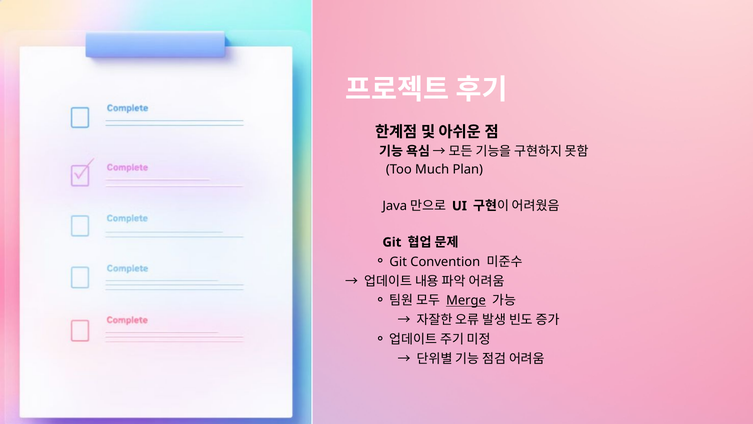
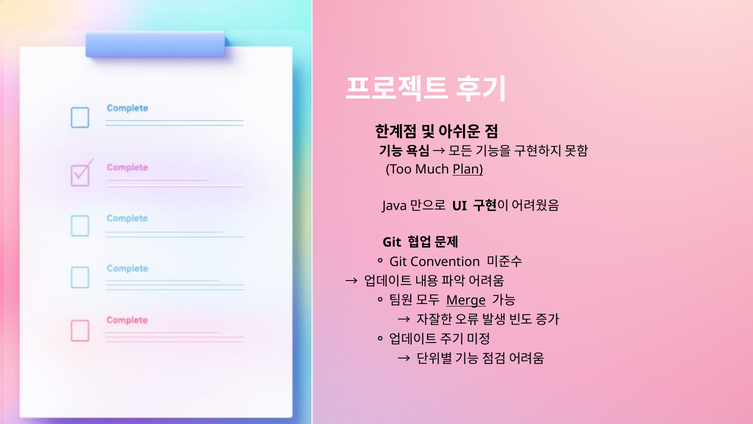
Plan underline: none -> present (468, 169)
